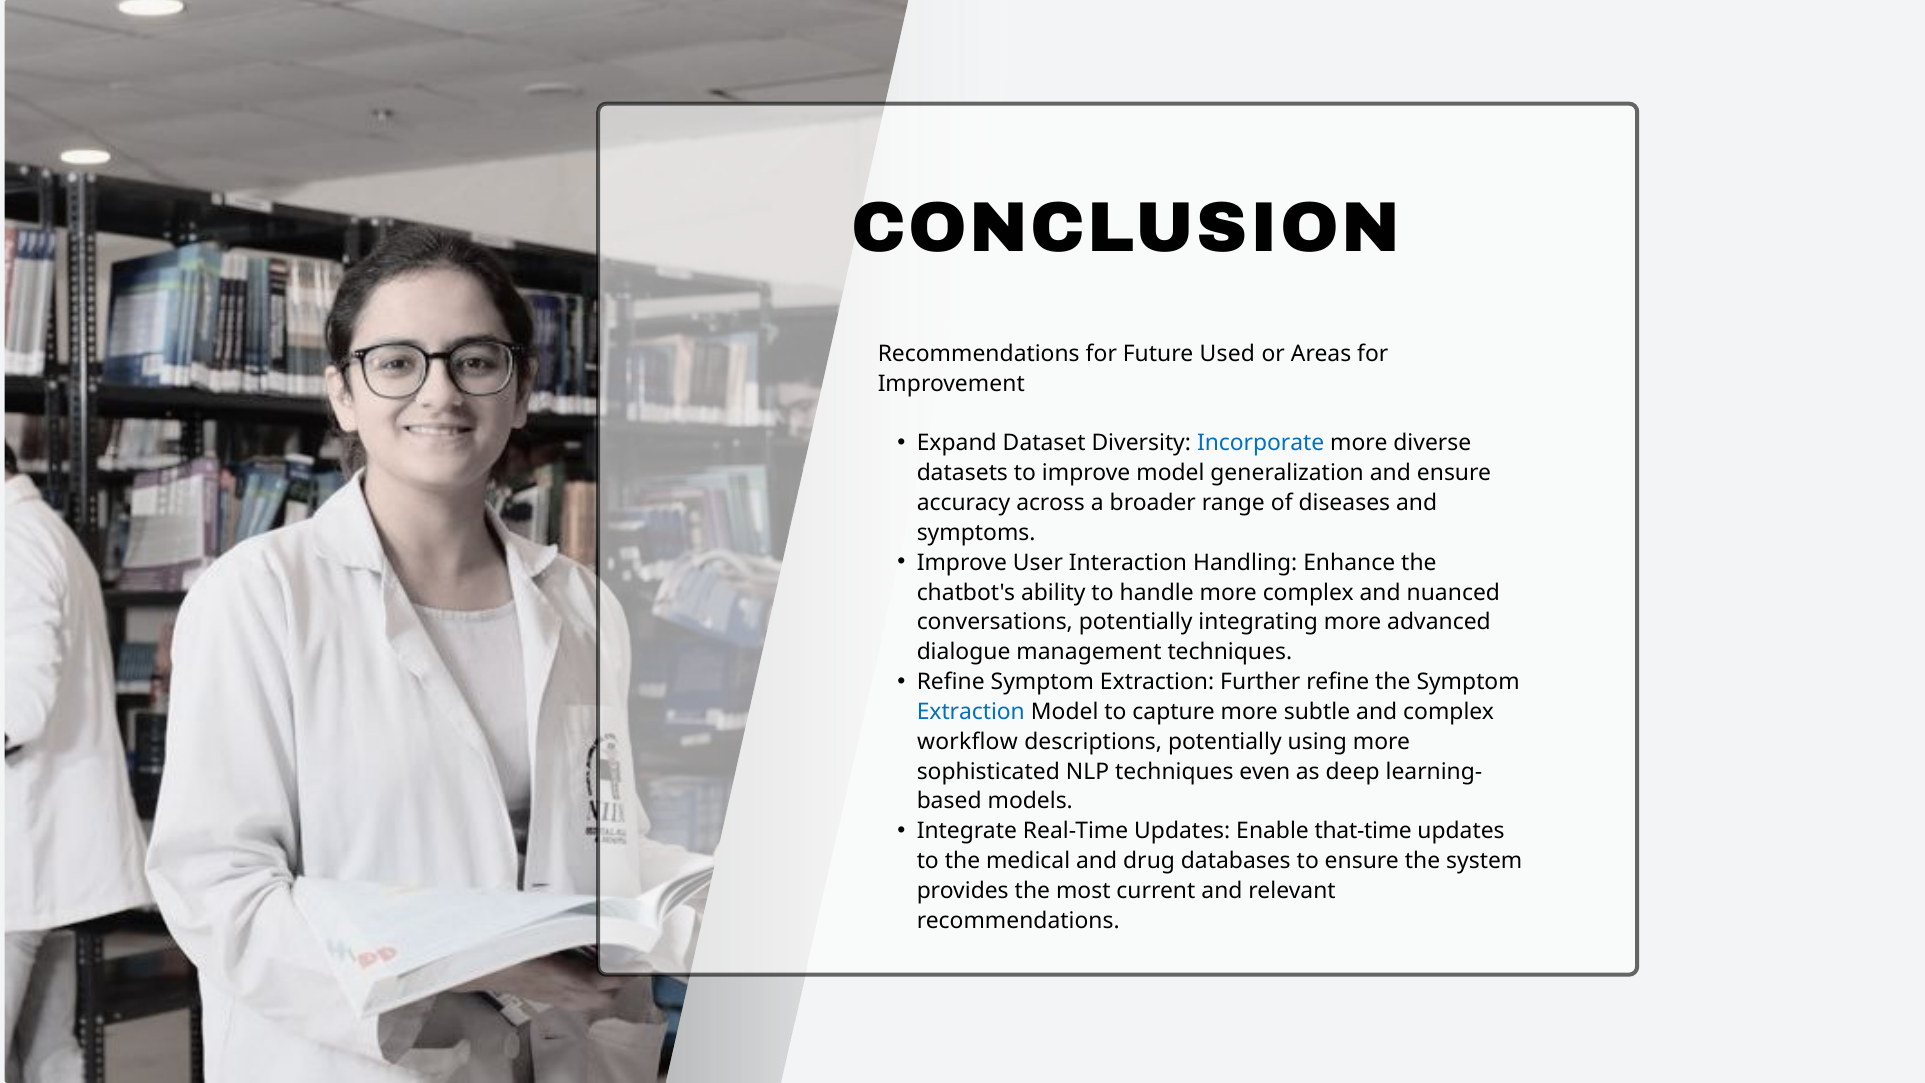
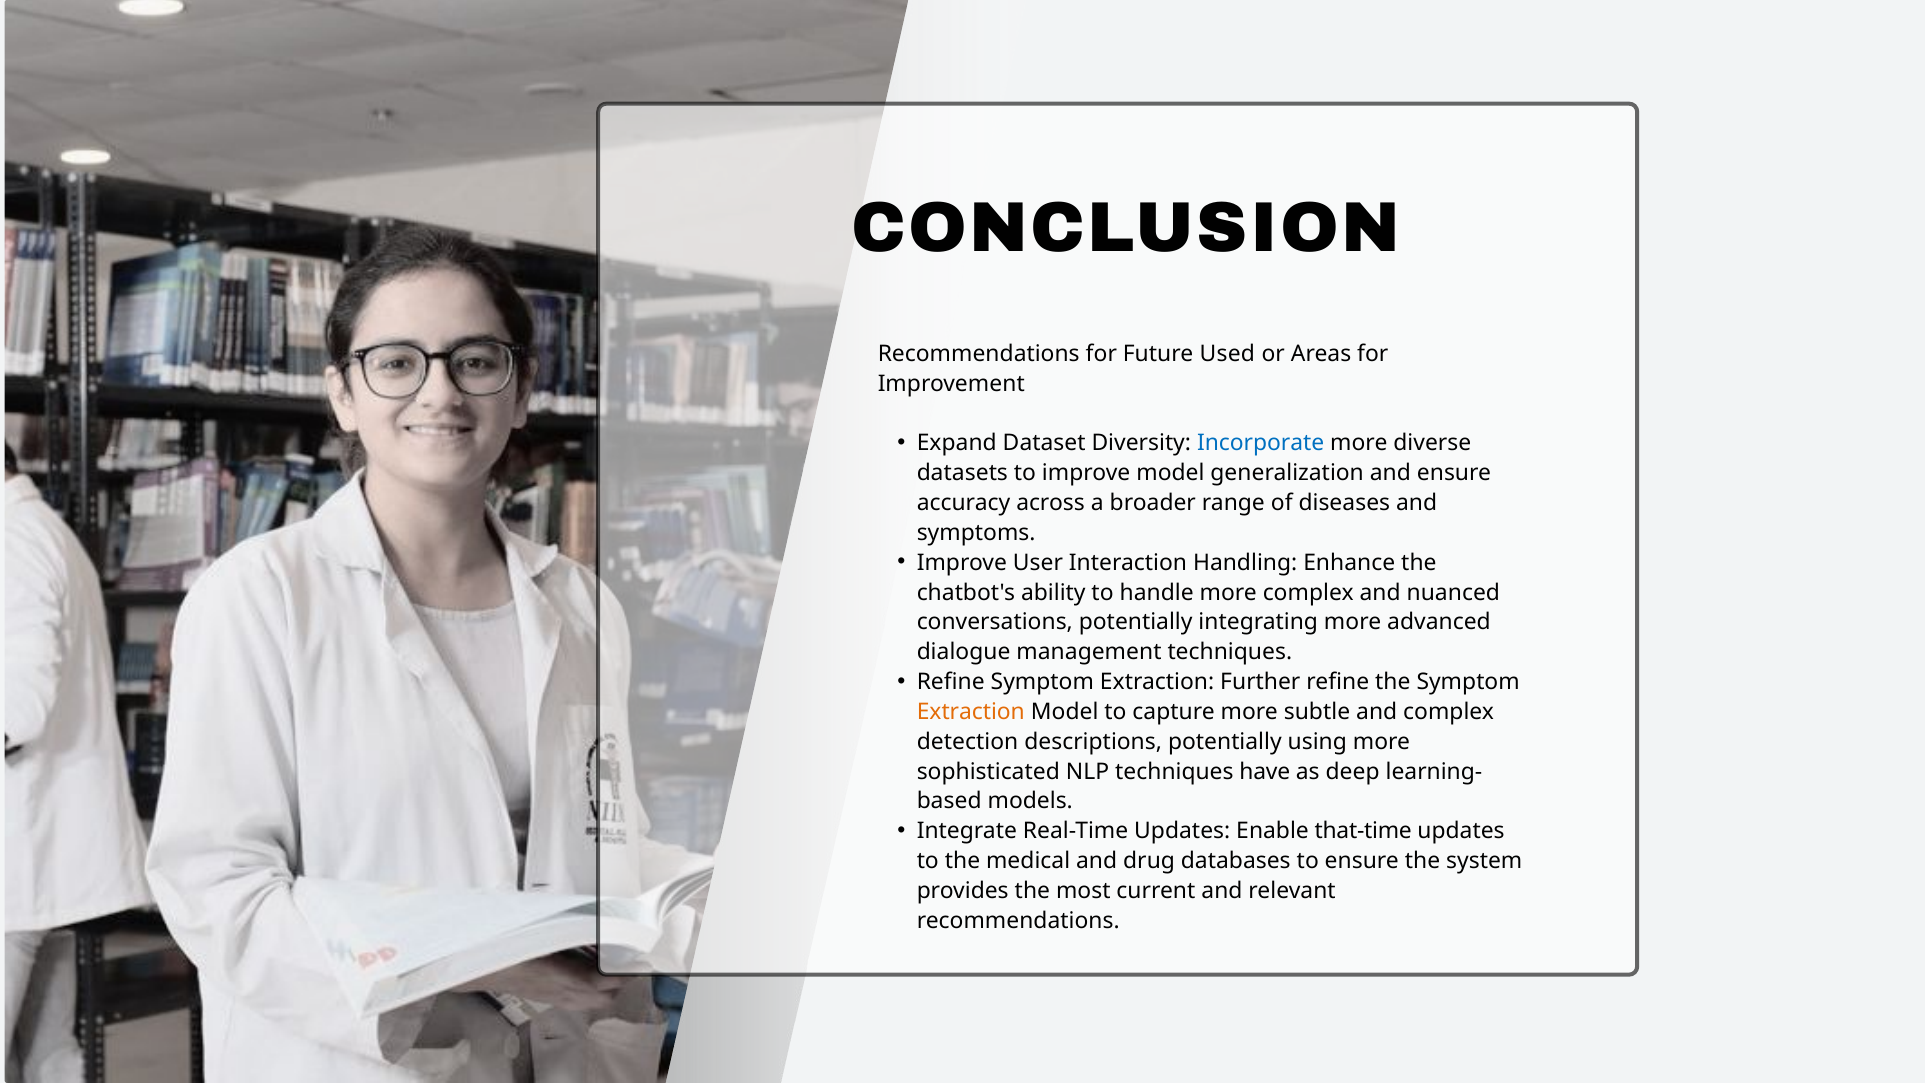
Extraction colour: blue -> orange (971, 712)
workflow: workflow -> detection (968, 742)
even: even -> have (1265, 771)
